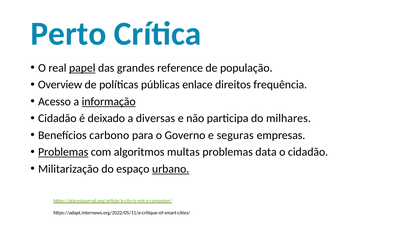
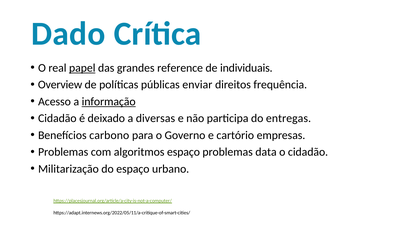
Perto: Perto -> Dado (68, 34)
população: população -> individuais (246, 68)
enlace: enlace -> enviar (197, 85)
milhares: milhares -> entregas (289, 118)
seguras: seguras -> cartório (235, 135)
Problemas underline: present -> none (63, 152)
algoritmos multas: multas -> espaço (183, 152)
urbano underline: present -> none (171, 169)
